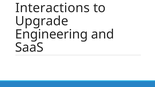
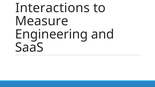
Upgrade: Upgrade -> Measure (42, 21)
